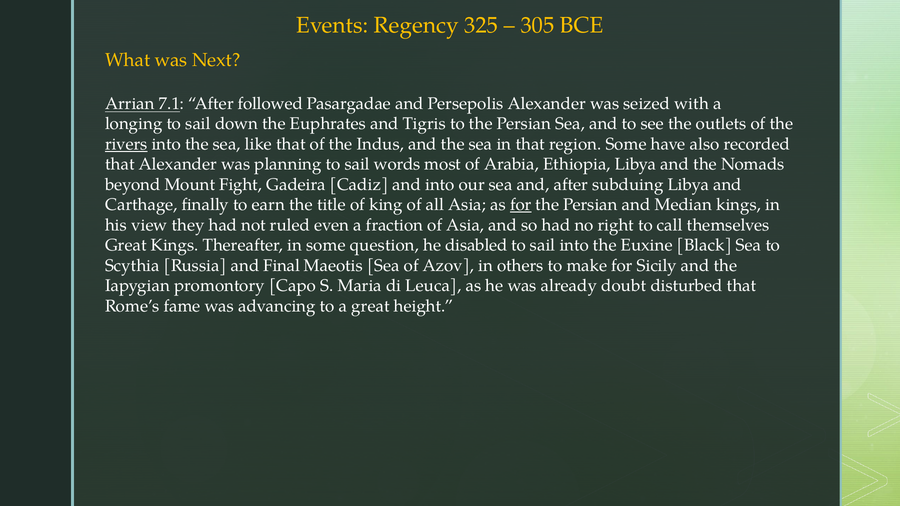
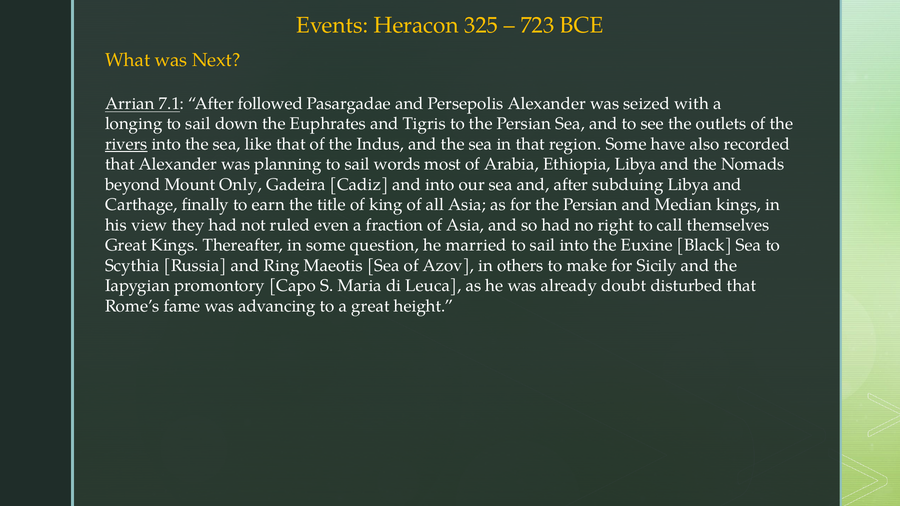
Regency: Regency -> Heracon (416, 25)
305: 305 -> 723 (537, 25)
Fight: Fight -> Only (241, 185)
for underline: present -> none (521, 205)
disabled: disabled -> married (476, 245)
Final: Final -> Ring (282, 266)
